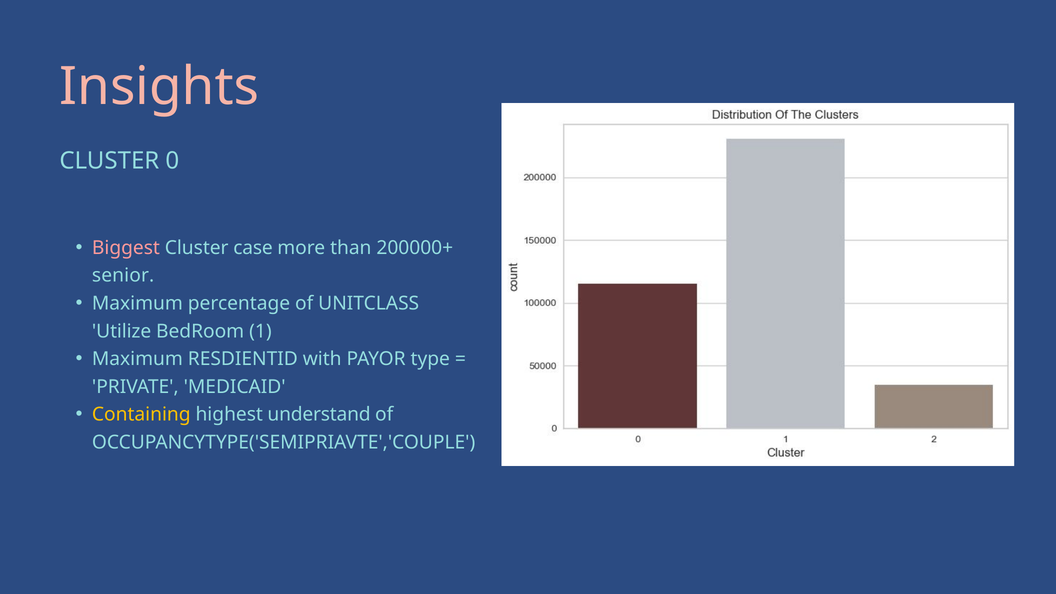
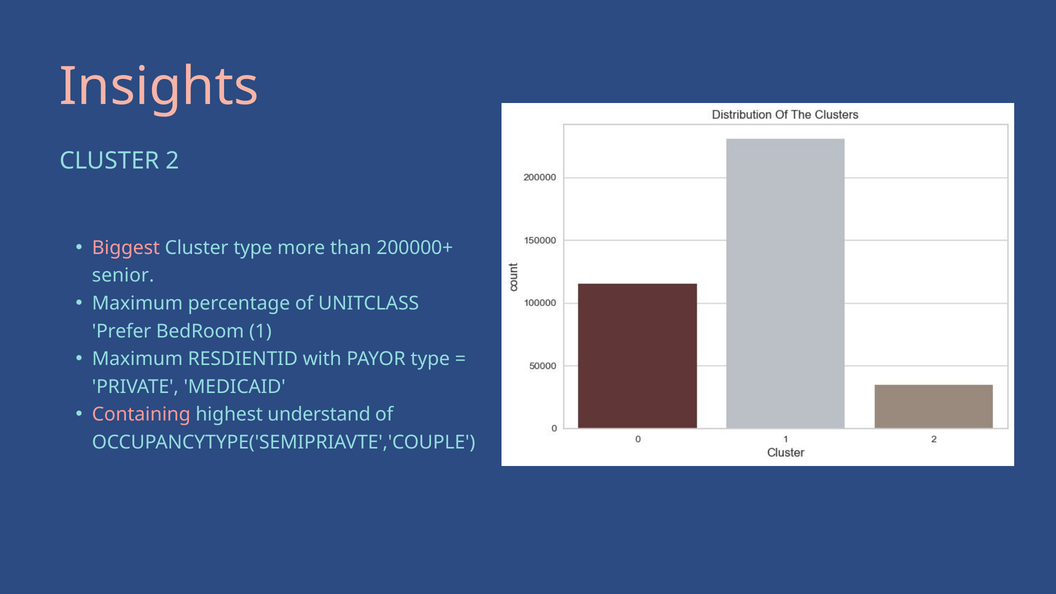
0: 0 -> 2 (172, 161)
Cluster case: case -> type (253, 248)
Utilize: Utilize -> Prefer (122, 331)
Containing colour: yellow -> pink (141, 415)
